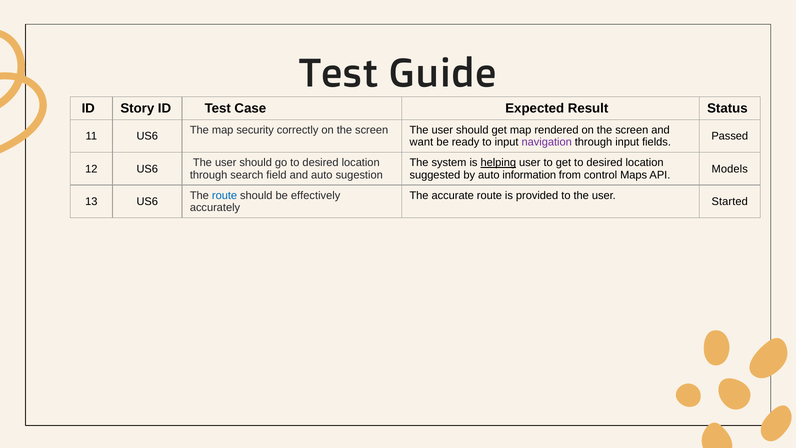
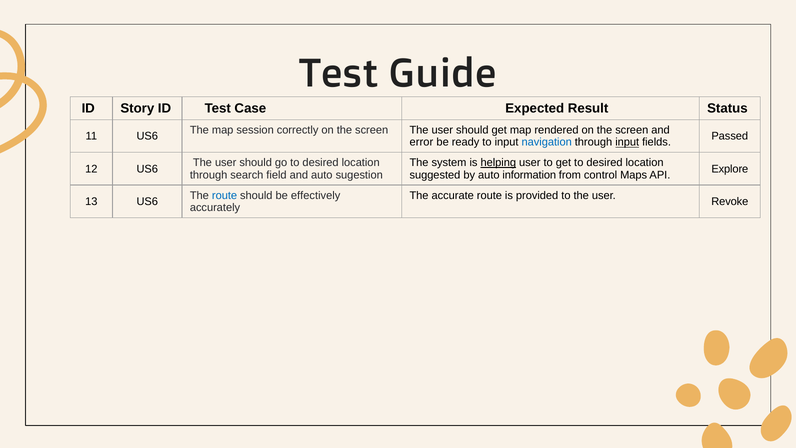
security: security -> session (255, 130)
want: want -> error (421, 142)
navigation colour: purple -> blue (547, 142)
input underline: none -> present (627, 142)
Models: Models -> Explore (730, 169)
Started: Started -> Revoke (730, 201)
